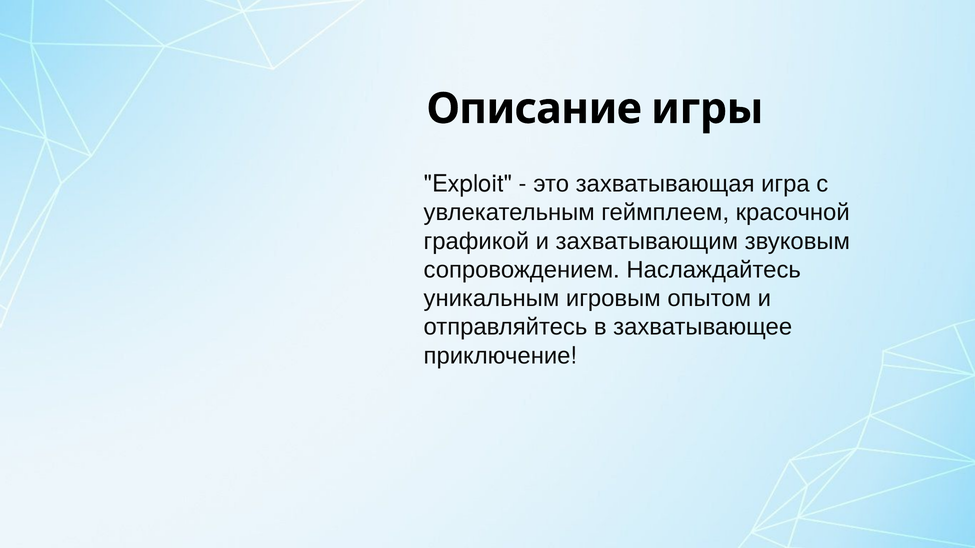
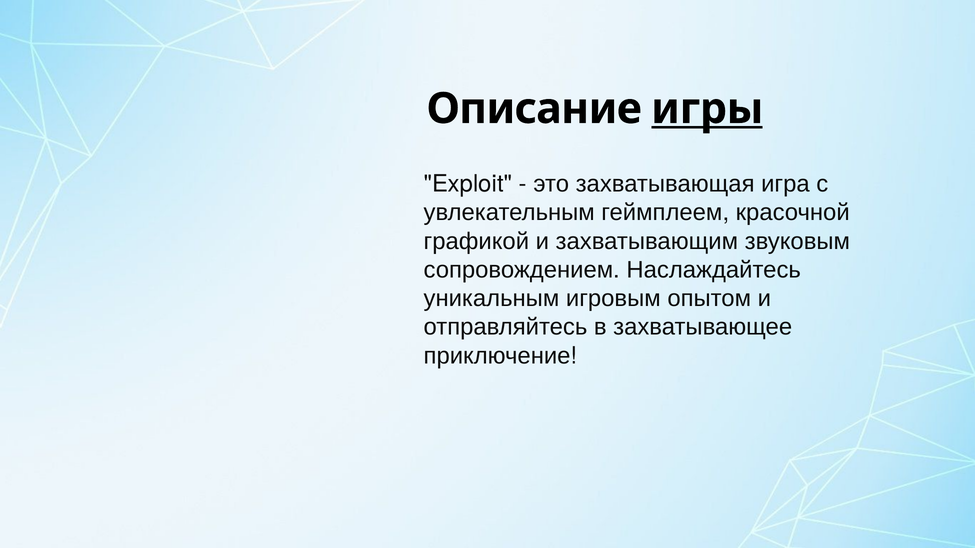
игры underline: none -> present (707, 109)
